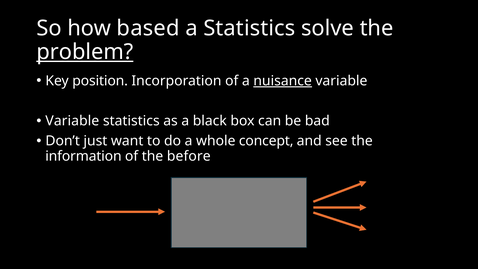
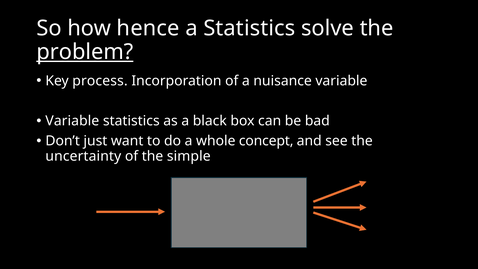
based: based -> hence (148, 28)
position: position -> process (100, 81)
nuisance underline: present -> none (283, 81)
information: information -> uncertainty (83, 156)
before: before -> simple (189, 156)
